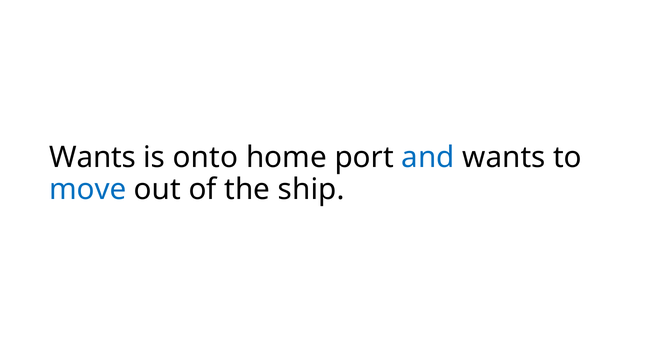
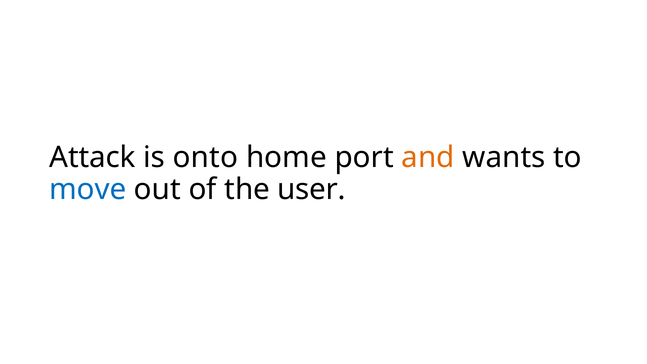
Wants: Wants -> Attack (93, 157)
and colour: blue -> orange (428, 157)
ship: ship -> user (311, 189)
